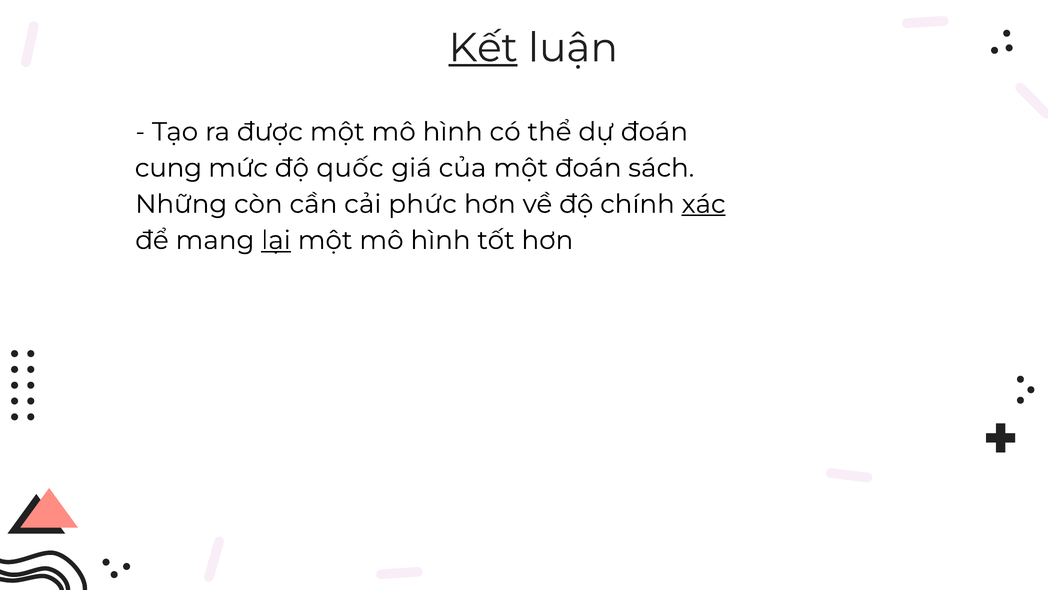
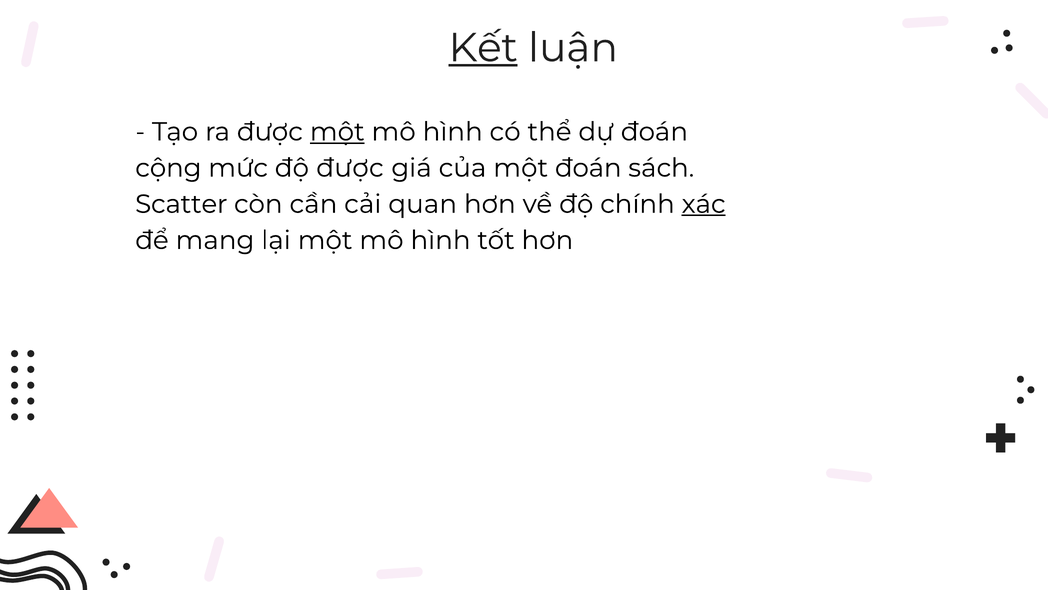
một underline: none -> present (337, 132)
cung: cung -> cộng (168, 168)
độ quốc: quốc -> được (350, 168)
Những: Những -> Scatter (181, 204)
phức: phức -> quan (423, 204)
lại underline: present -> none (276, 240)
